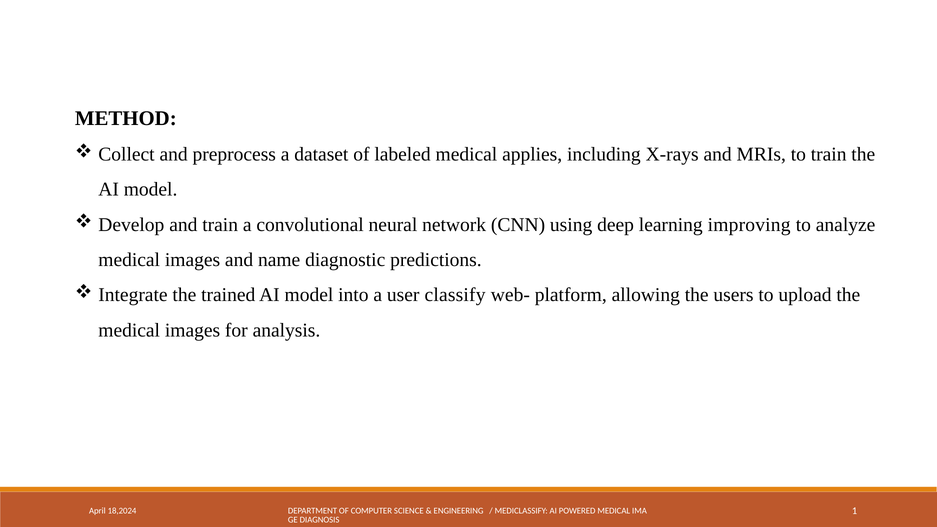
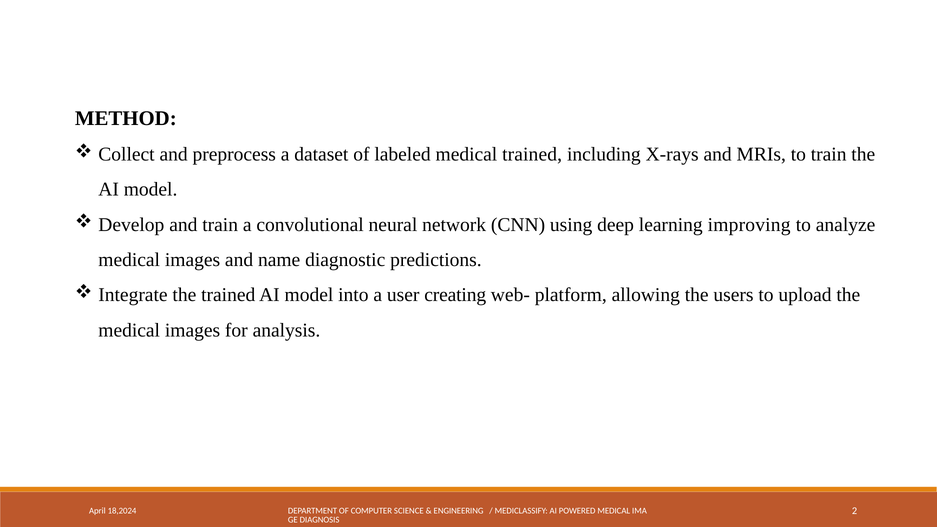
medical applies: applies -> trained (532, 154)
classify: classify -> creating (455, 295)
1: 1 -> 2 (854, 511)
